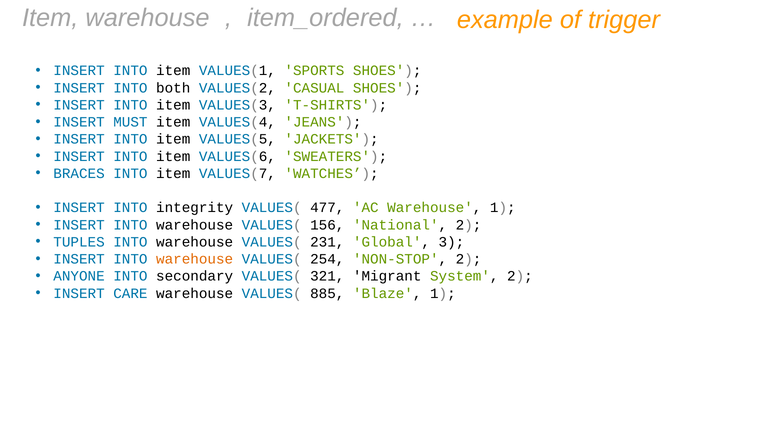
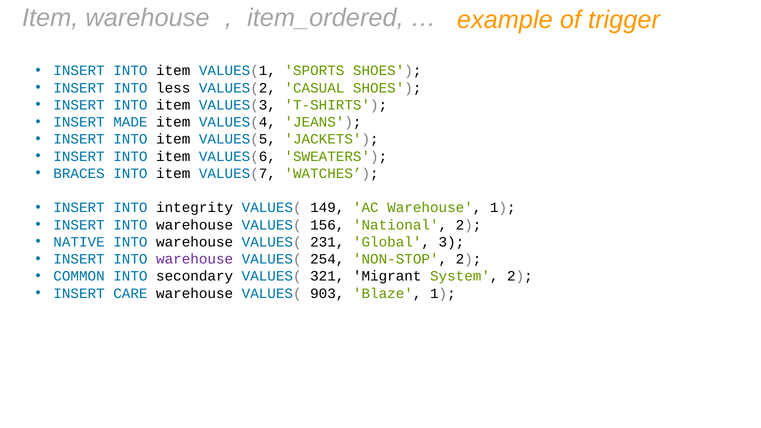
both: both -> less (173, 88)
MUST: MUST -> MADE (130, 122)
477: 477 -> 149 (327, 208)
TUPLES: TUPLES -> NATIVE (79, 242)
warehouse colour: orange -> purple (195, 259)
ANYONE: ANYONE -> COMMON (79, 276)
885: 885 -> 903 (327, 293)
